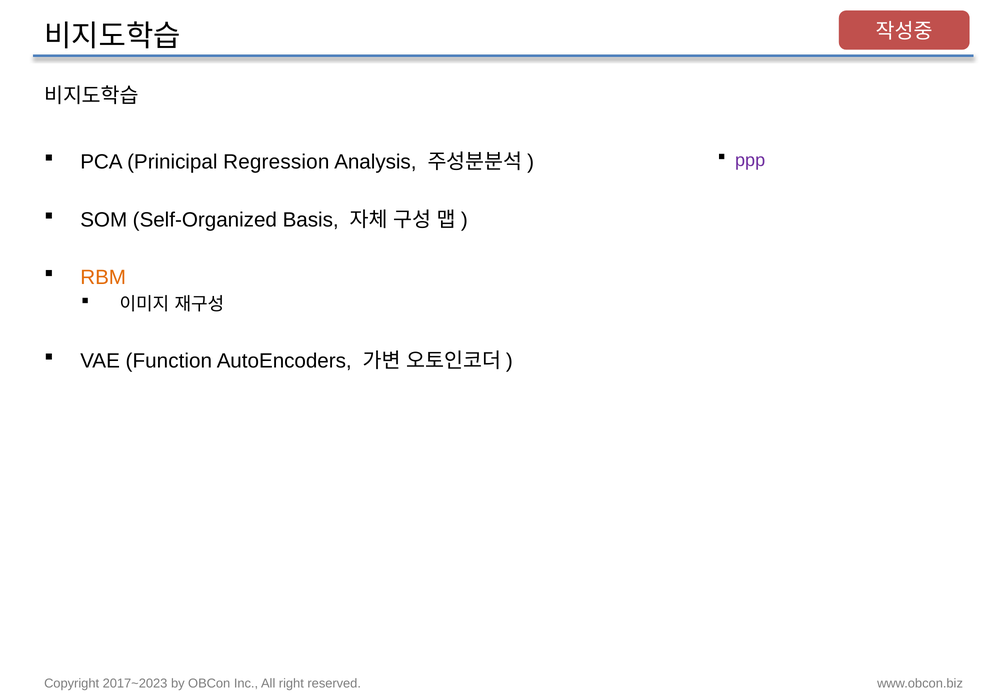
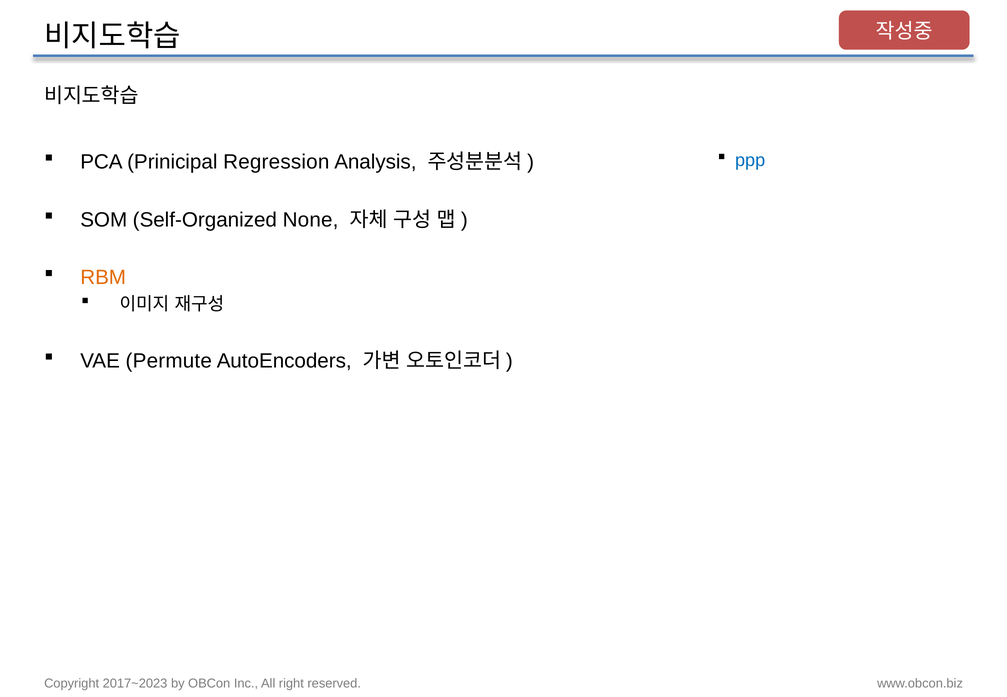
ppp colour: purple -> blue (750, 160)
Basis: Basis -> None (311, 220)
Function: Function -> Permute (169, 361)
